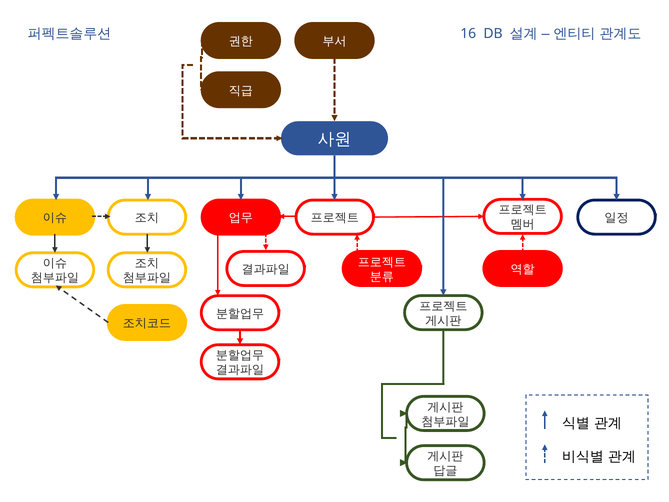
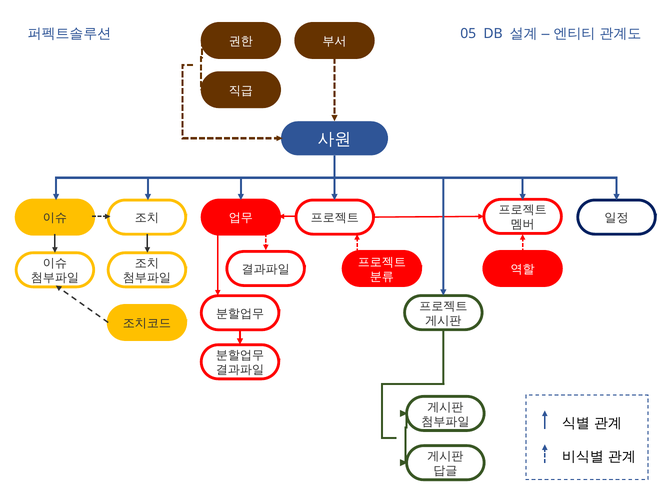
16: 16 -> 05 (468, 34)
